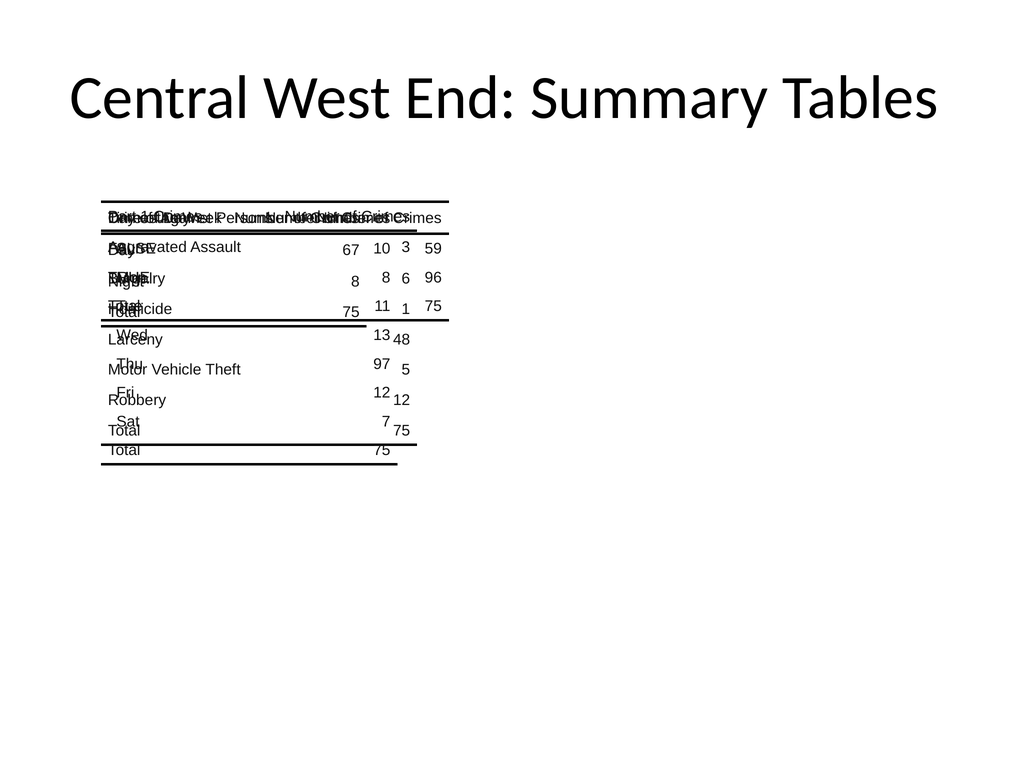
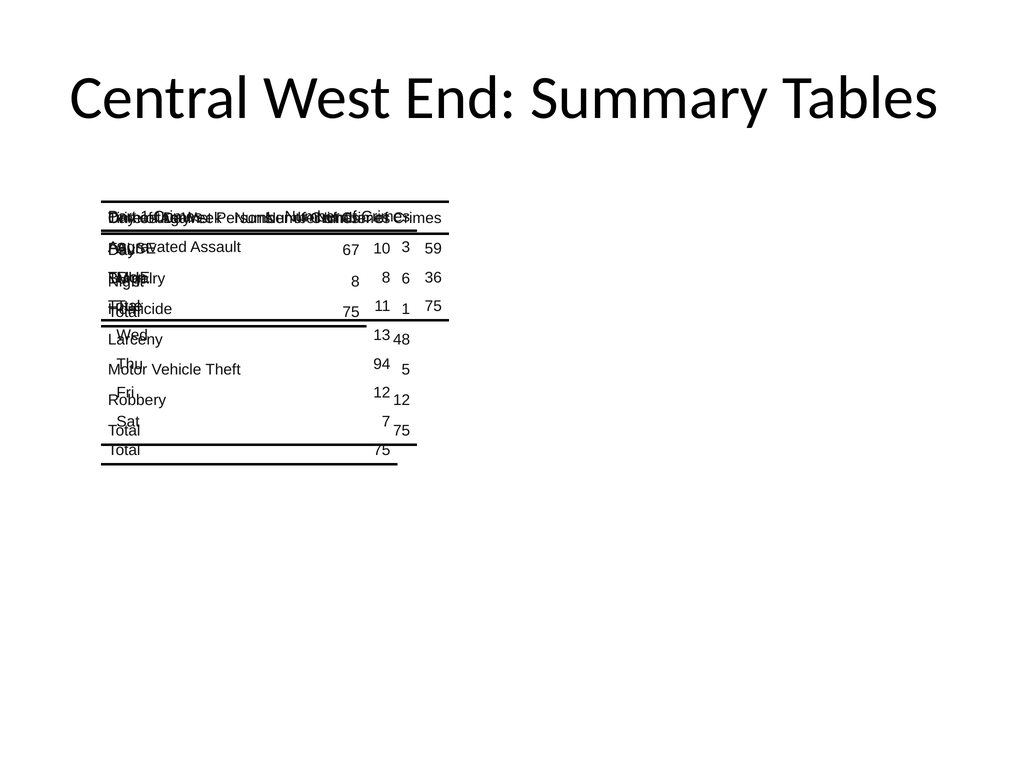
96: 96 -> 36 (433, 277)
97: 97 -> 94 (382, 364)
